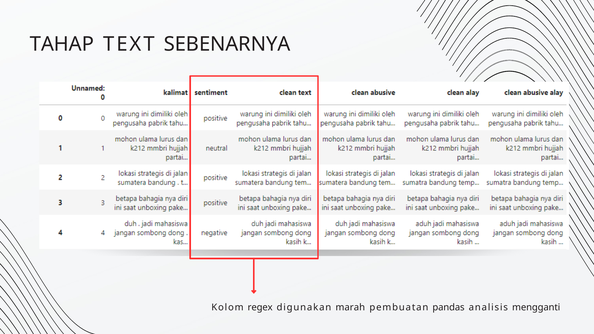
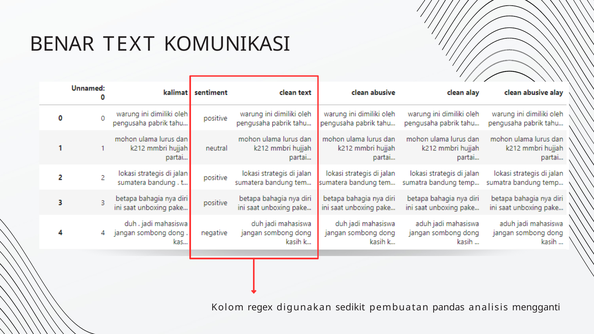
TAHAP: TAHAP -> BENAR (62, 44)
SEBENARNYA: SEBENARNYA -> KOMUNIKASI (227, 44)
marah: marah -> sedikit (350, 308)
